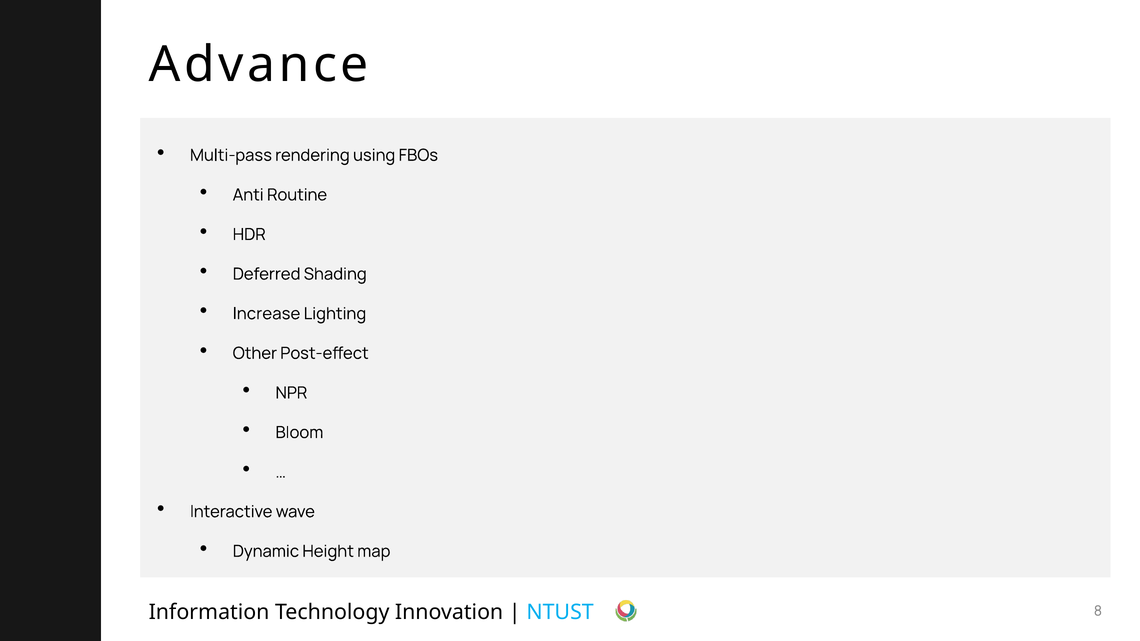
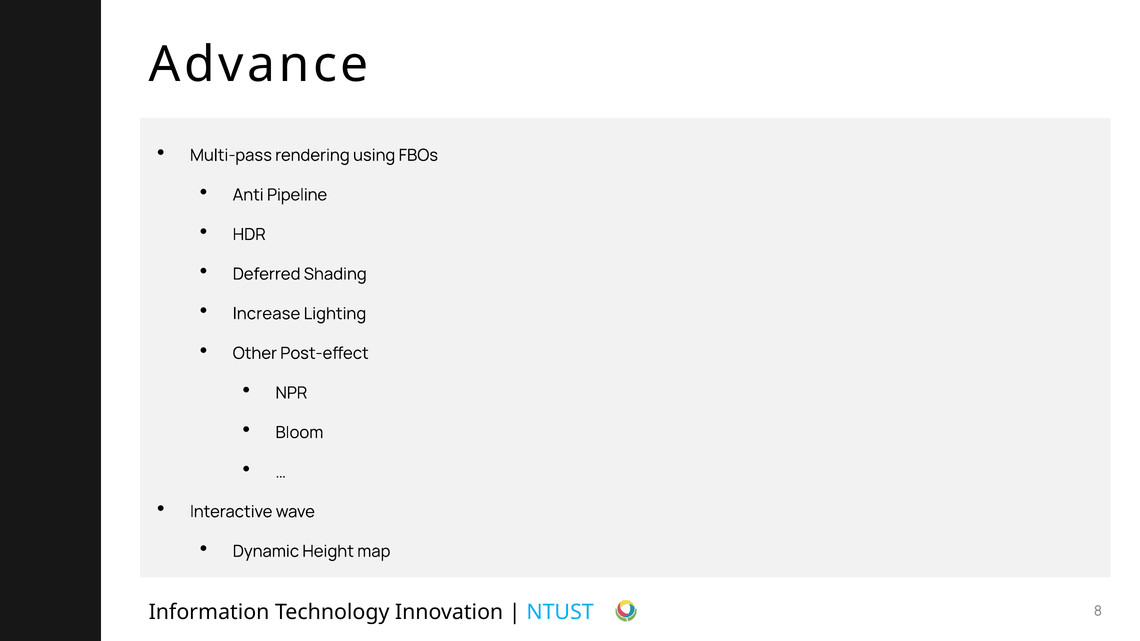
Routine: Routine -> Pipeline (297, 195)
